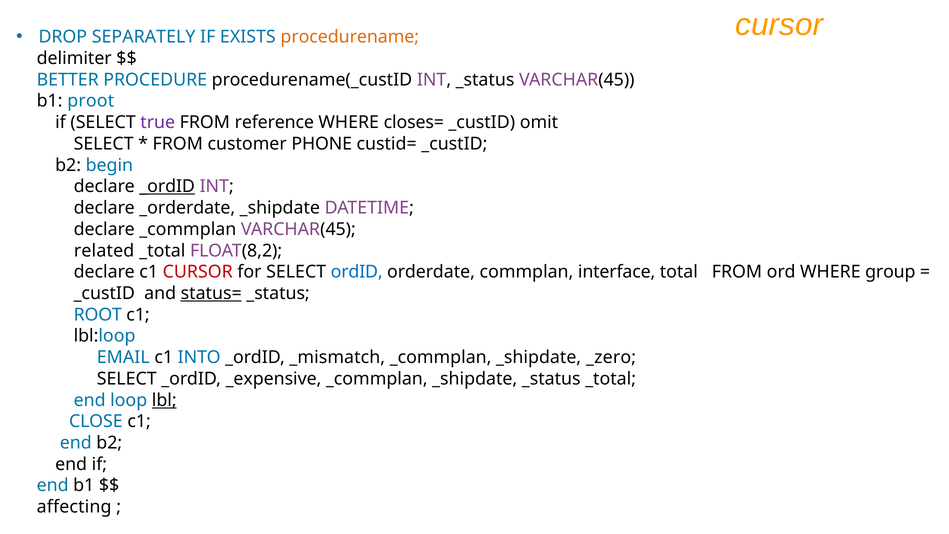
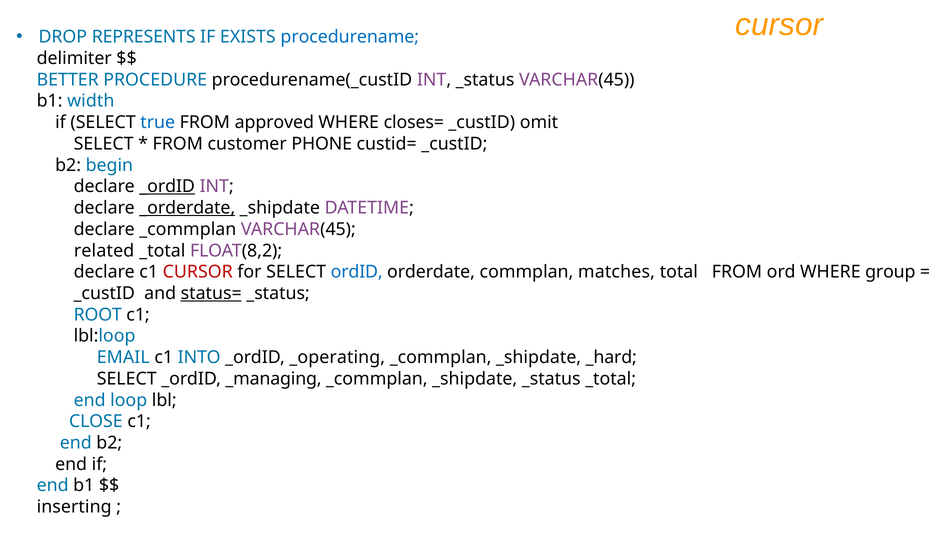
SEPARATELY: SEPARATELY -> REPRESENTS (144, 37)
procedurename colour: orange -> blue (350, 37)
proot: proot -> width (91, 101)
true colour: purple -> blue (158, 122)
reference: reference -> approved (274, 122)
_orderdate underline: none -> present (187, 208)
interface: interface -> matches (616, 272)
_mismatch: _mismatch -> _operating (337, 357)
_zero: _zero -> _hard (611, 357)
_expensive: _expensive -> _managing (274, 379)
lbl underline: present -> none (164, 400)
affecting: affecting -> inserting (74, 507)
